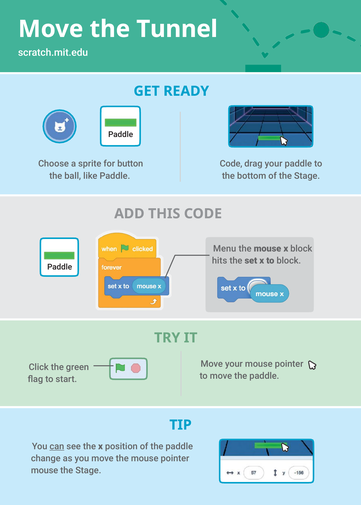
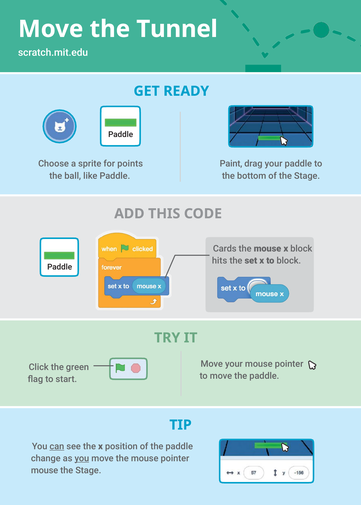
button: button -> points (130, 164)
Code: Code -> Paint (231, 164)
Menu: Menu -> Cards (225, 249)
you underline: none -> present (82, 459)
